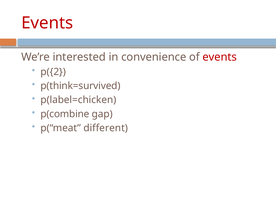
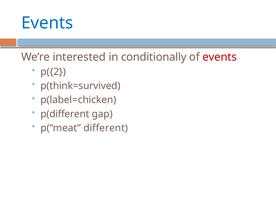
Events colour: red -> blue (47, 23)
convenience: convenience -> conditionally (154, 57)
p(combine: p(combine -> p(different (65, 114)
